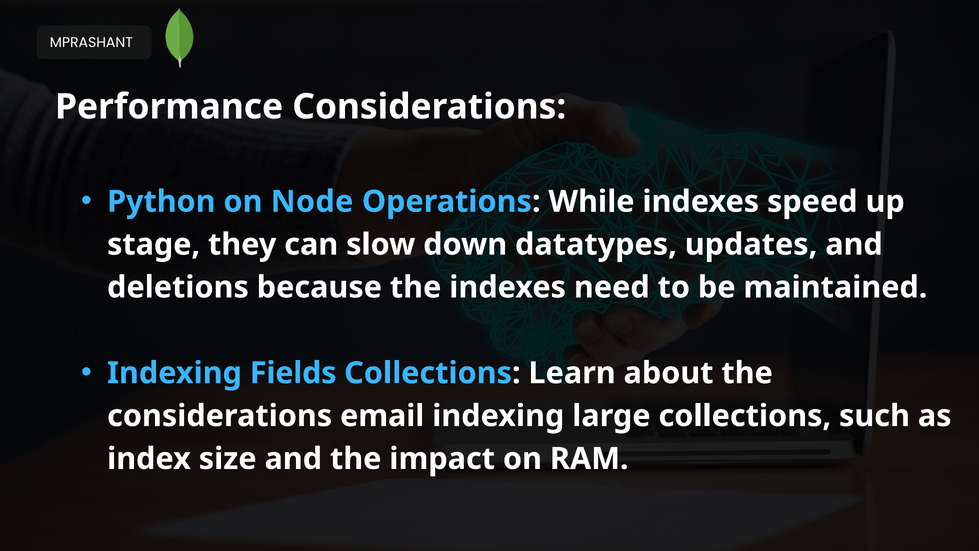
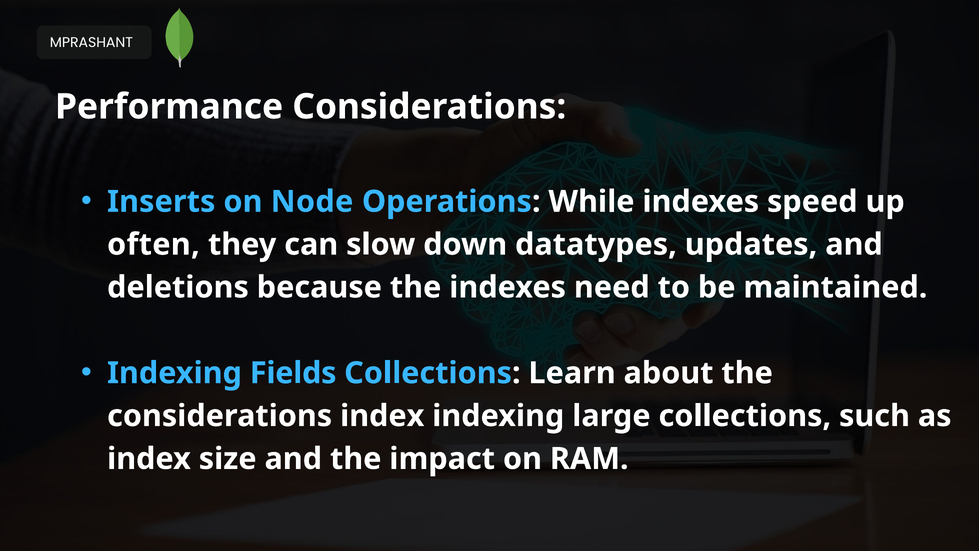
Python: Python -> Inserts (161, 202)
stage: stage -> often (153, 244)
considerations email: email -> index (382, 416)
